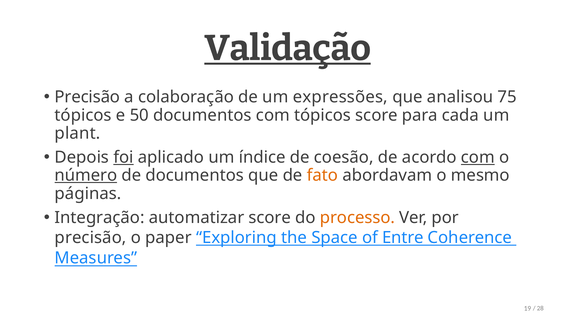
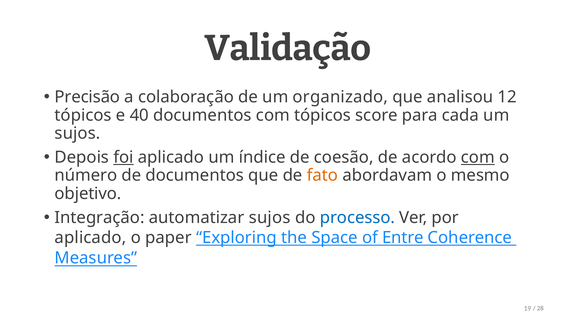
Validação underline: present -> none (288, 48)
expressões: expressões -> organizado (340, 97)
75: 75 -> 12 (507, 97)
50: 50 -> 40 (139, 115)
plant: plant -> sujos (78, 133)
número underline: present -> none (86, 176)
páginas: páginas -> objetivo (88, 194)
automatizar score: score -> sujos (270, 218)
processo colour: orange -> blue (357, 218)
precisão: precisão -> aplicado (91, 238)
